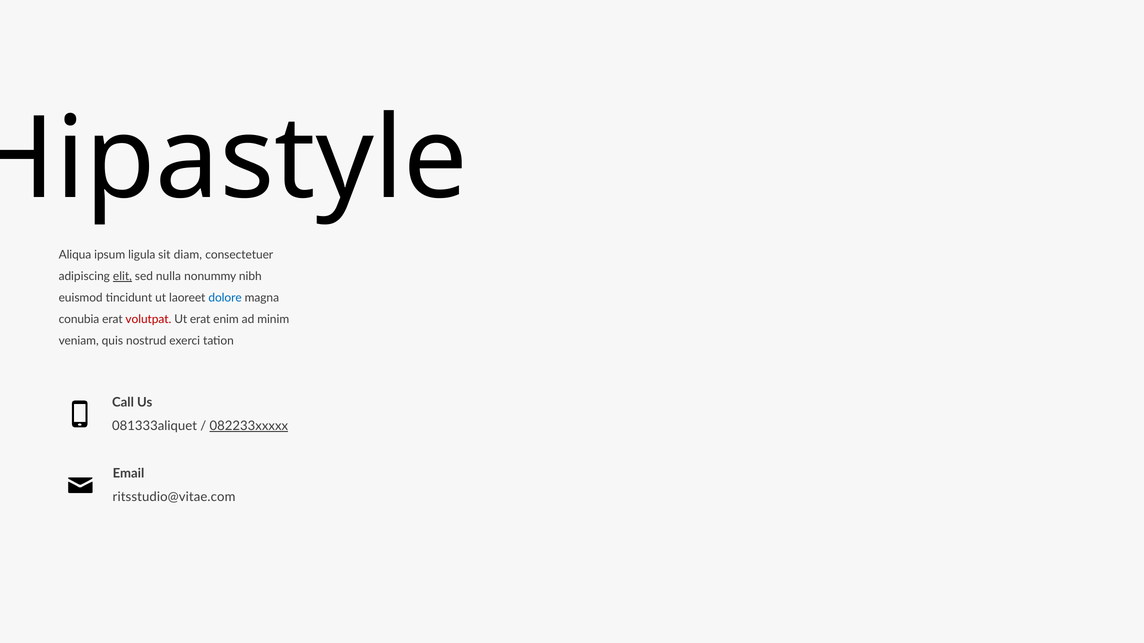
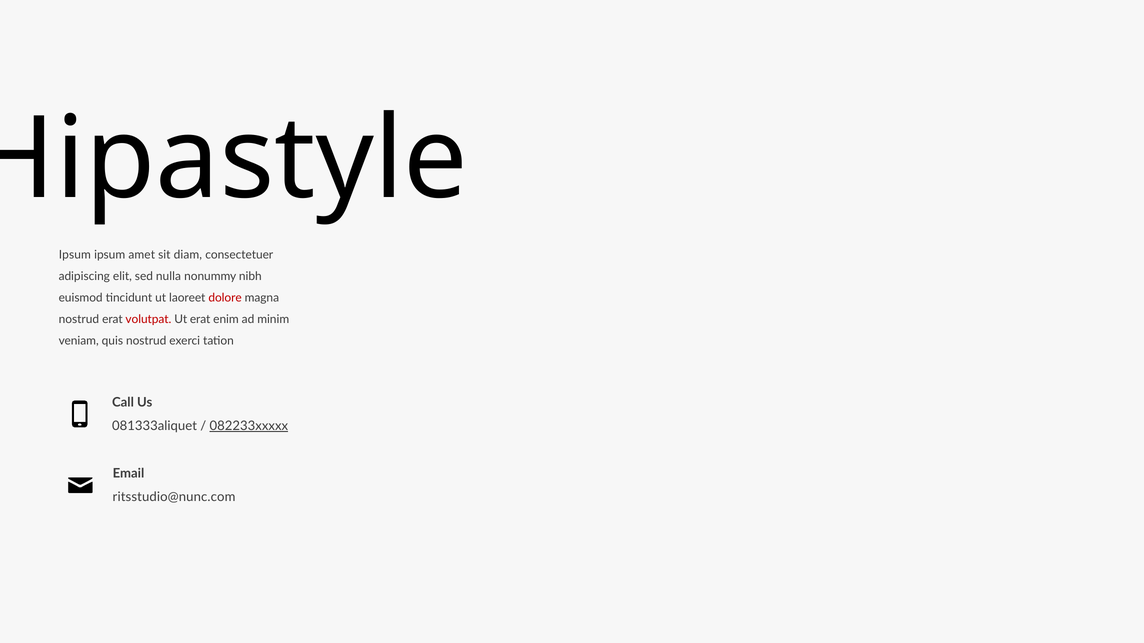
Aliqua: Aliqua -> Ipsum (75, 255)
ligula: ligula -> amet (142, 255)
elit underline: present -> none (122, 277)
dolore colour: blue -> red (225, 298)
conubia: conubia -> nostrud (79, 320)
ritsstudio@vitae.com: ritsstudio@vitae.com -> ritsstudio@nunc.com (174, 497)
